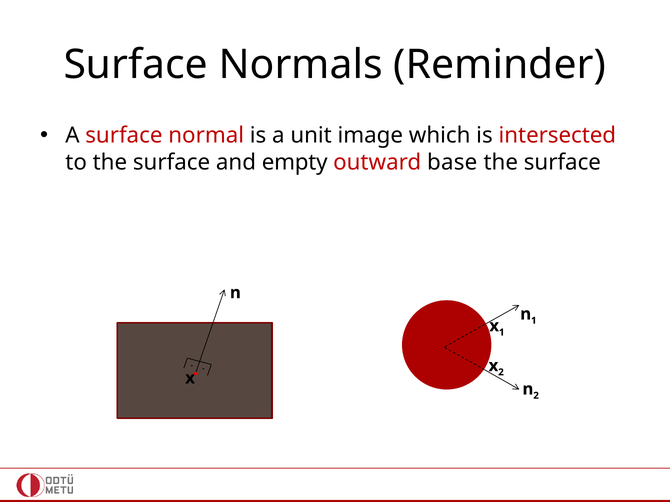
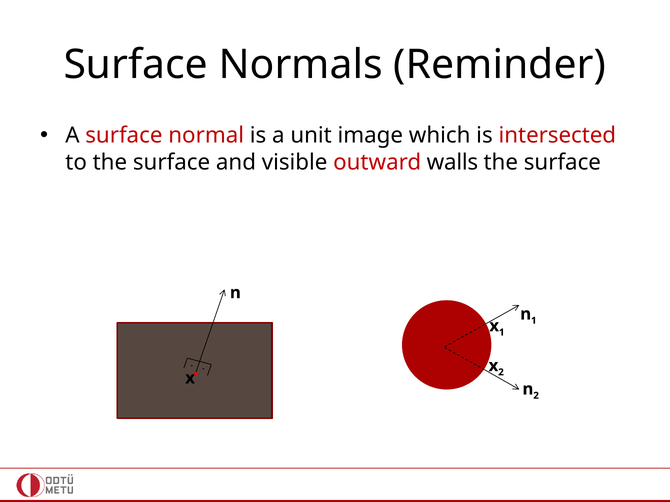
empty: empty -> visible (295, 162)
base: base -> walls (452, 162)
